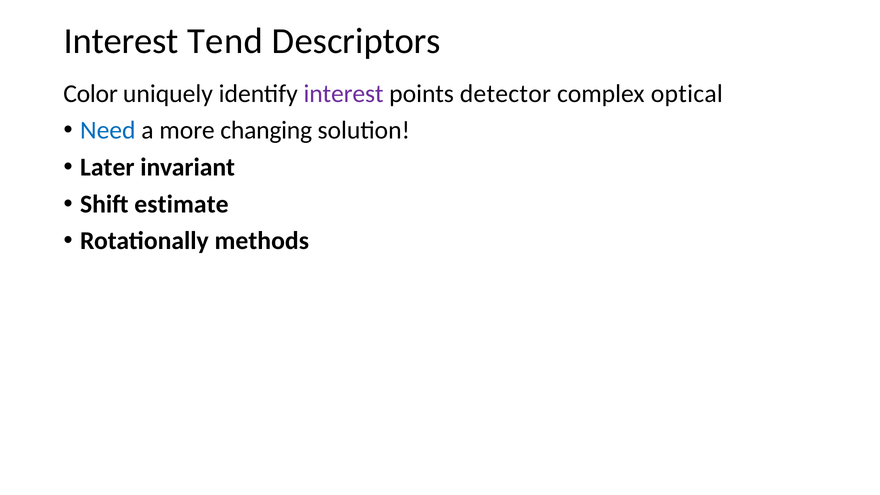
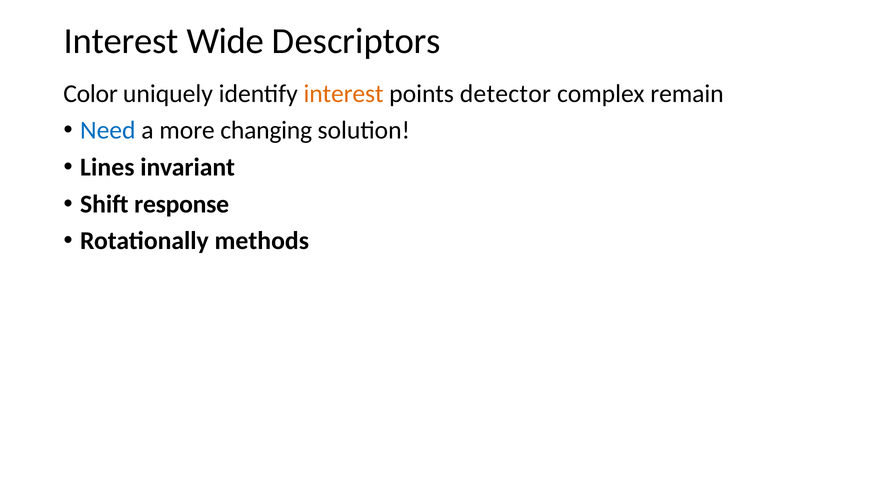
Tend: Tend -> Wide (225, 41)
interest colour: purple -> orange (344, 94)
optical: optical -> remain (687, 94)
Later: Later -> Lines (107, 167)
estimate: estimate -> response (182, 204)
